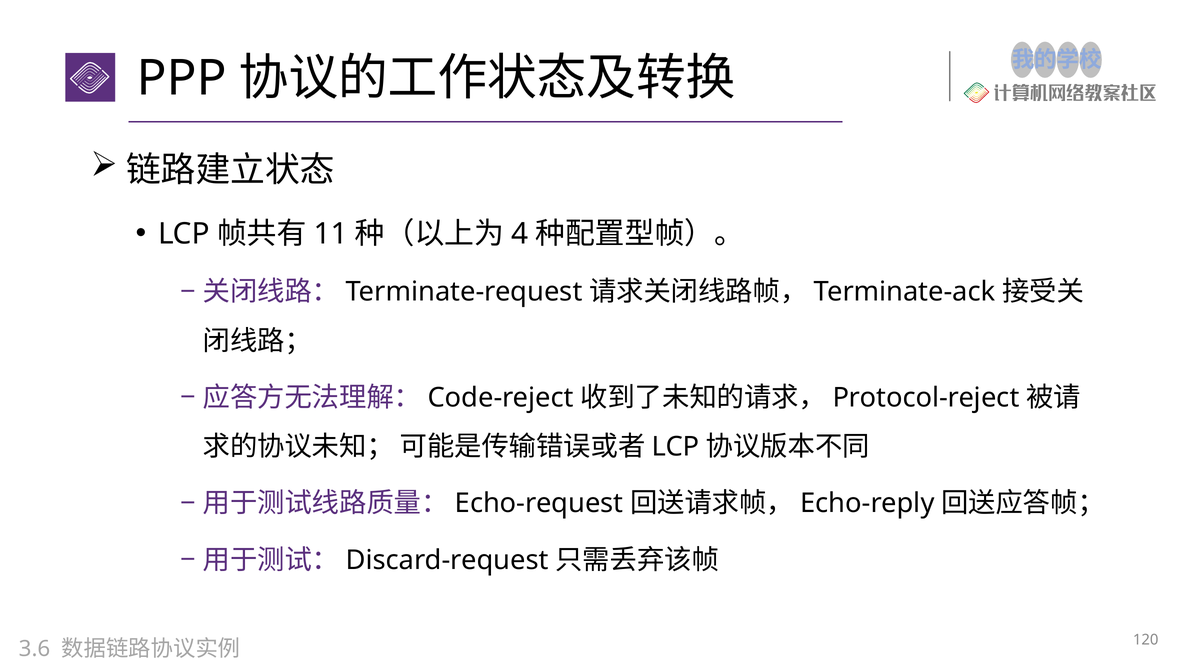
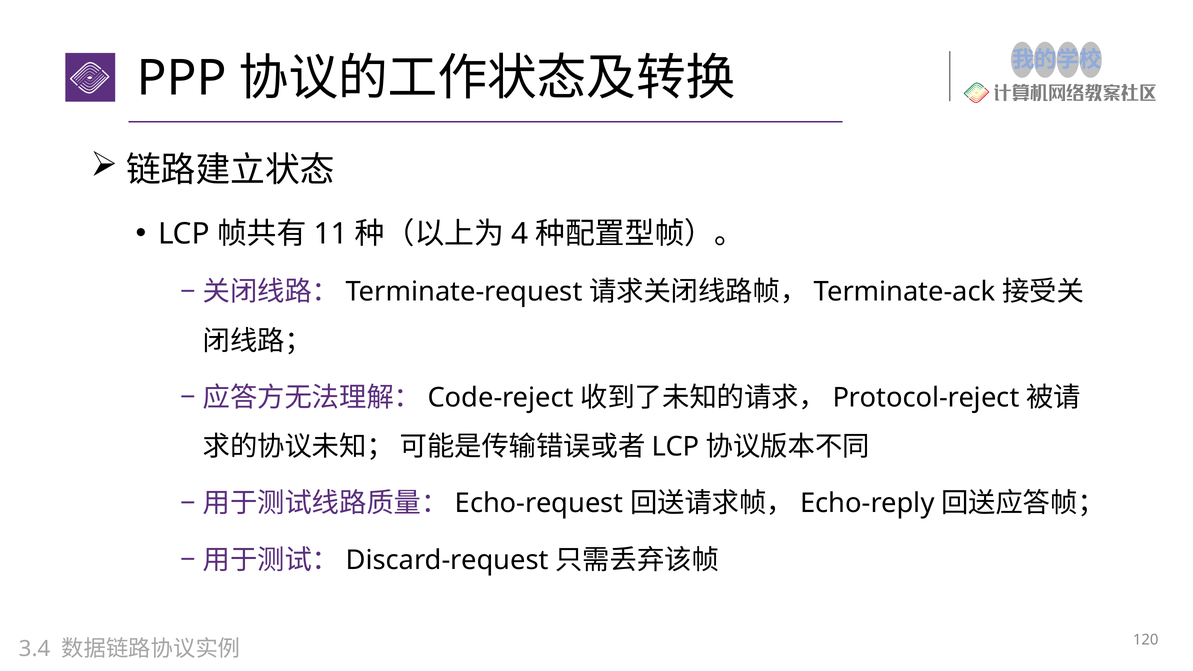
3.6: 3.6 -> 3.4 (35, 649)
